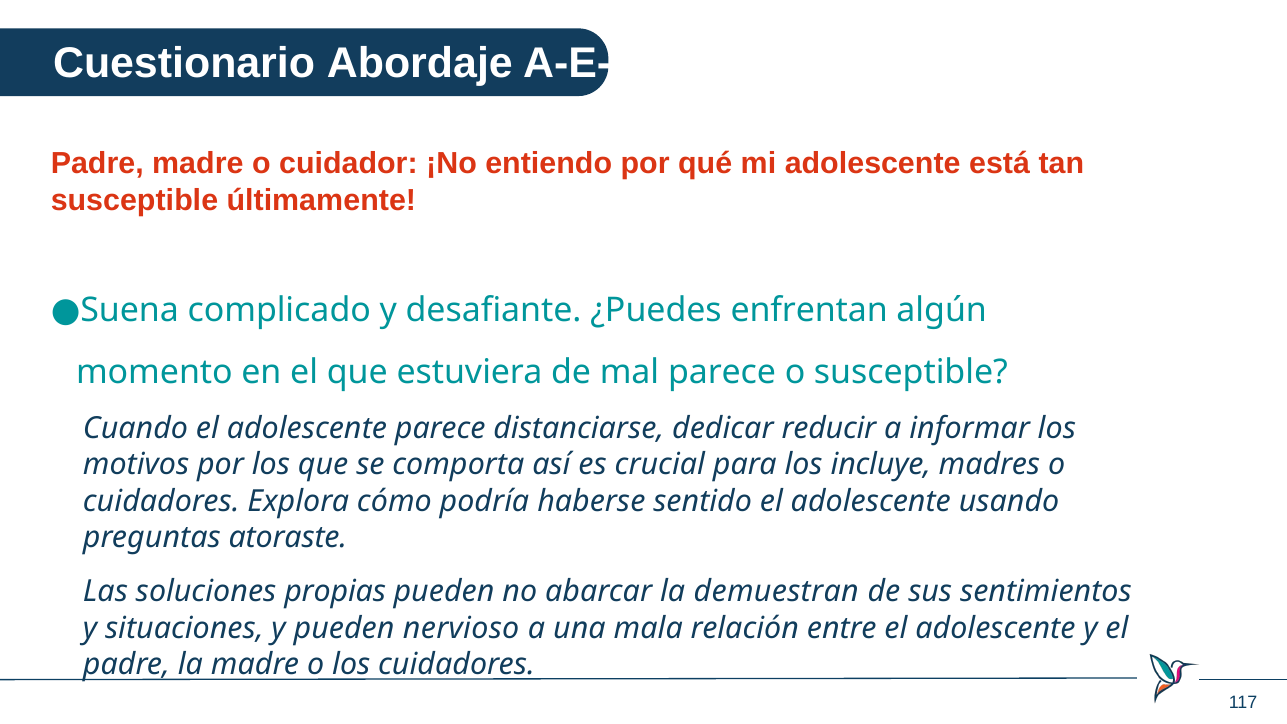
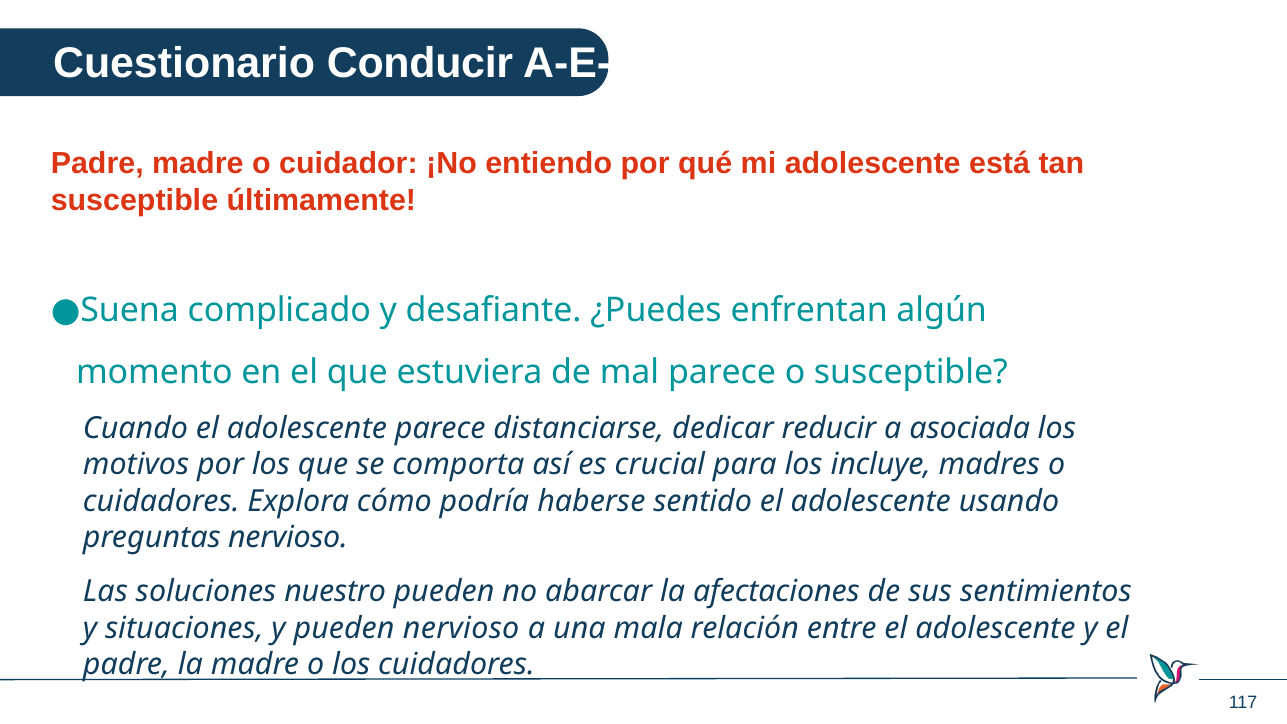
Abordaje: Abordaje -> Conducir (420, 63)
informar: informar -> asociada (970, 428)
preguntas atoraste: atoraste -> nervioso (288, 538)
propias: propias -> nuestro (335, 592)
demuestran: demuestran -> afectaciones (776, 592)
